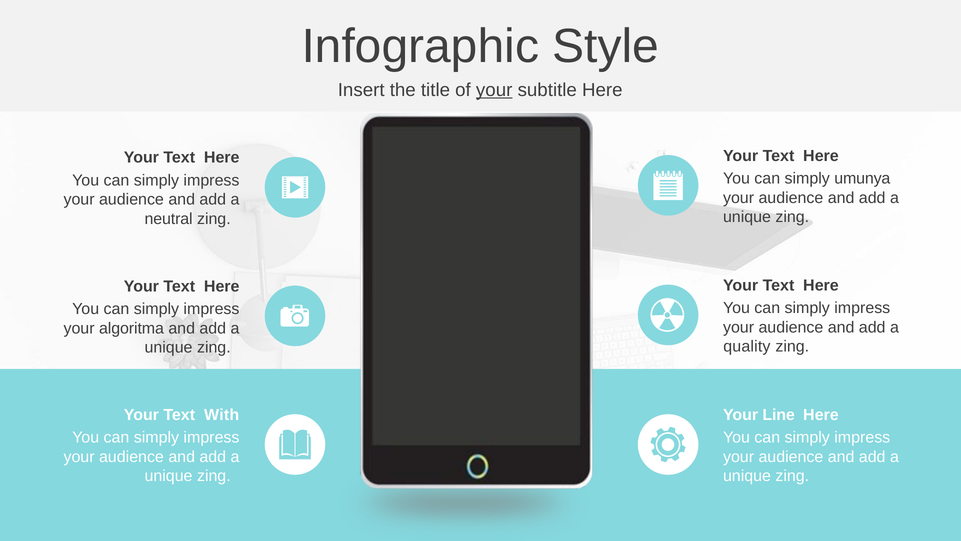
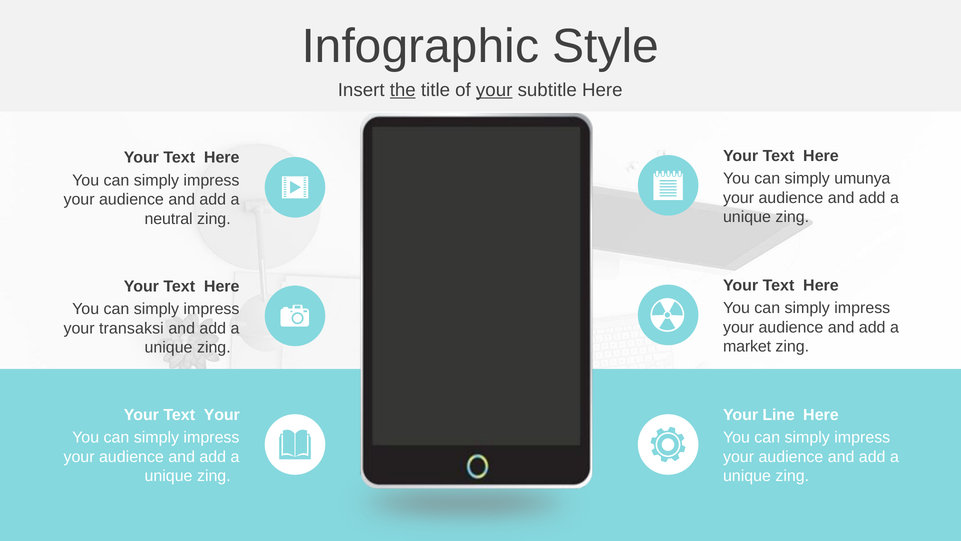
the underline: none -> present (403, 90)
algoritma: algoritma -> transaksi (131, 328)
quality: quality -> market (747, 346)
Text With: With -> Your (222, 415)
